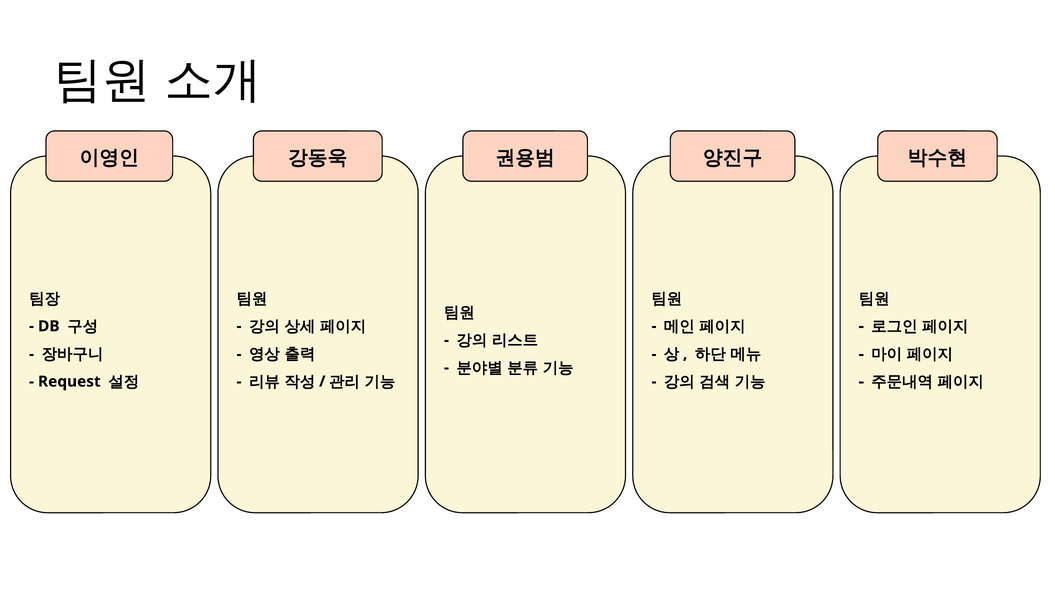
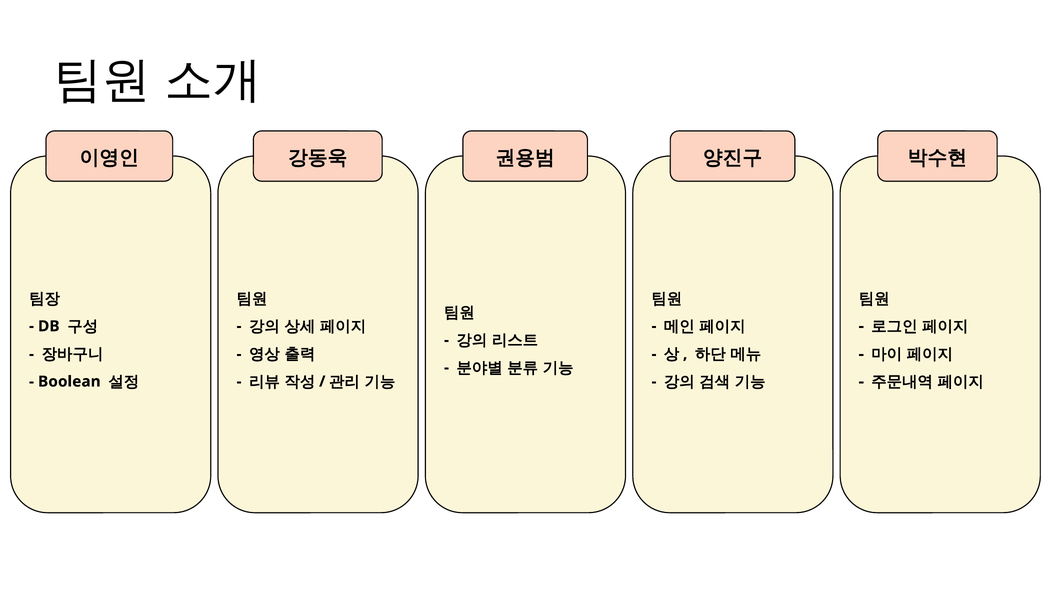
Request: Request -> Boolean (69, 382)
